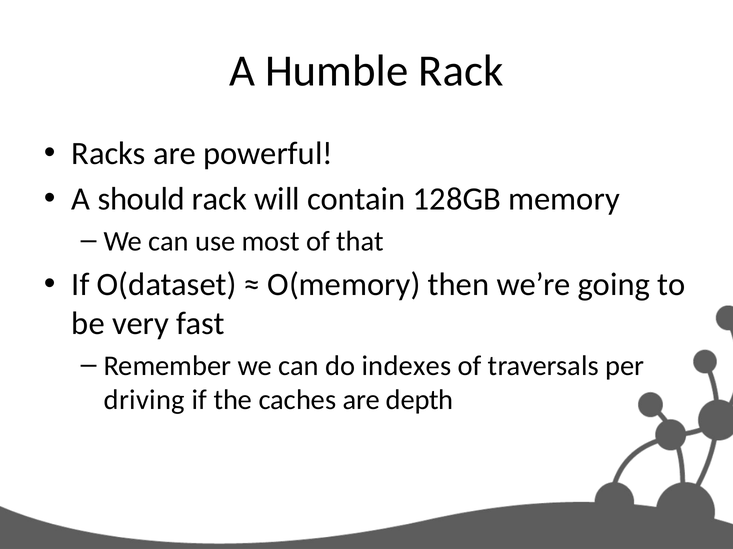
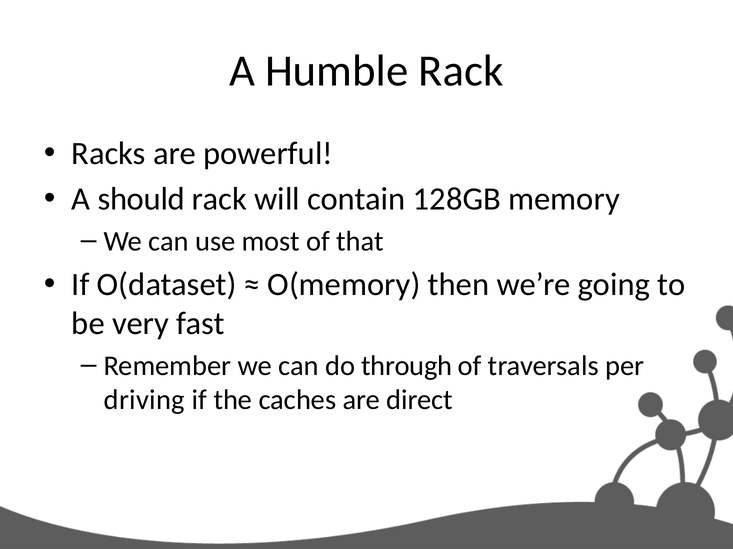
indexes: indexes -> through (407, 366)
depth: depth -> direct (420, 400)
